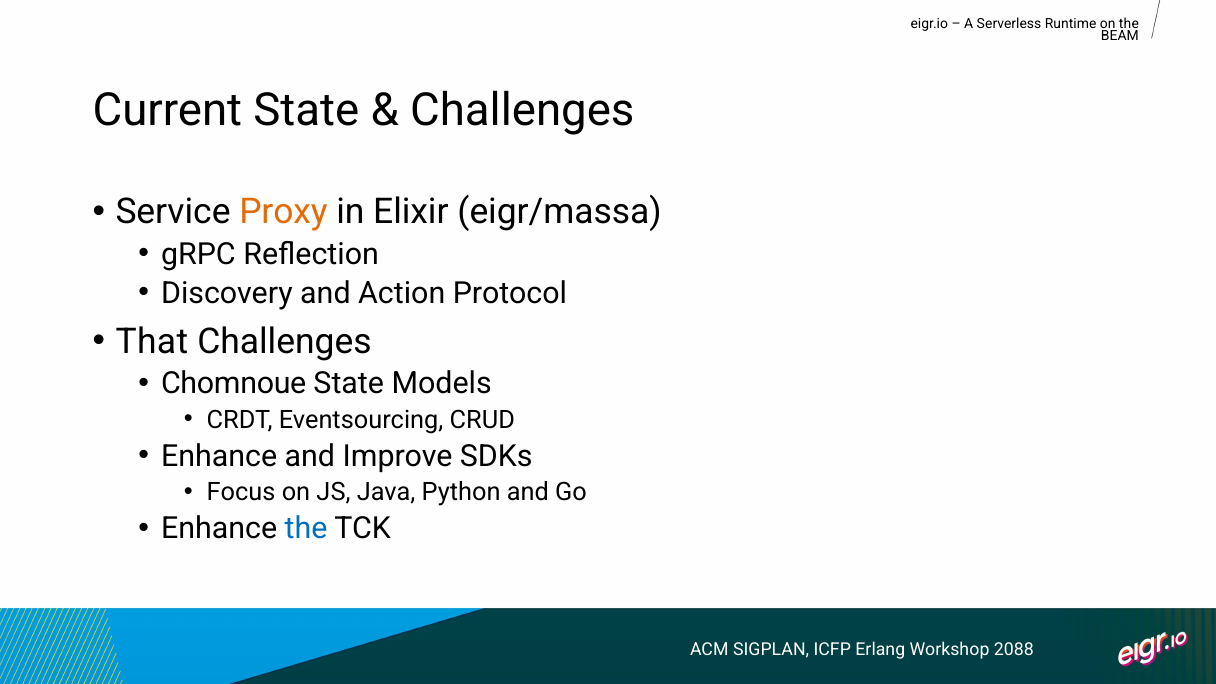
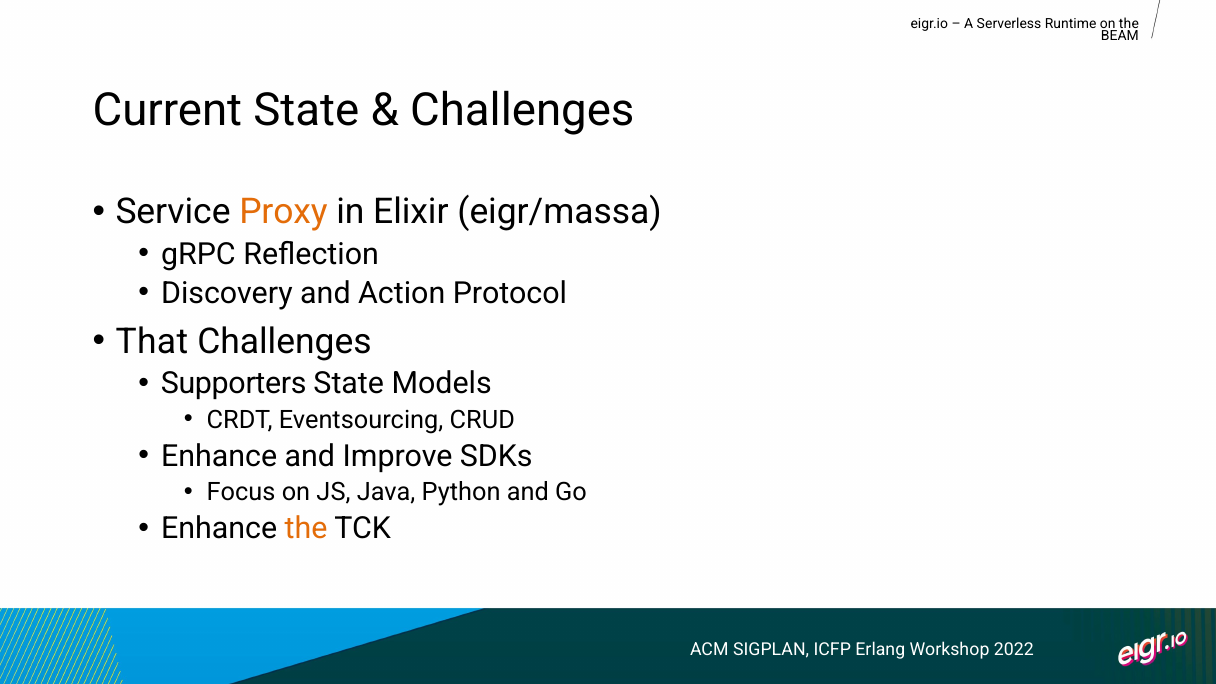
Chomnoue: Chomnoue -> Supporters (234, 383)
the colour: blue -> orange (306, 529)
2088: 2088 -> 2022 (1014, 649)
